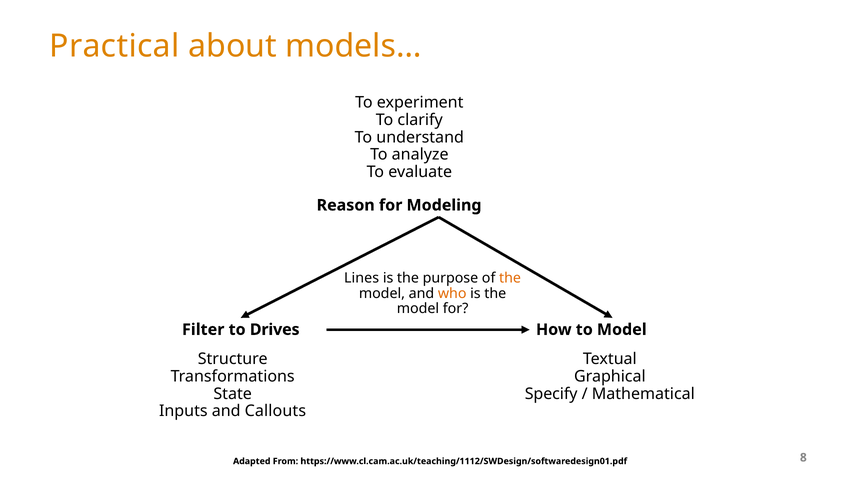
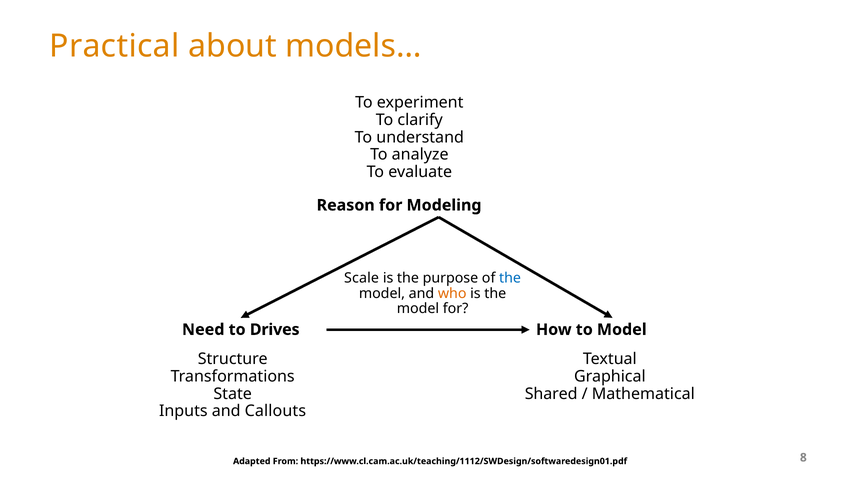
Lines: Lines -> Scale (362, 278)
the colour: orange -> blue (510, 278)
Filter: Filter -> Need (203, 330)
Specify: Specify -> Shared (551, 394)
